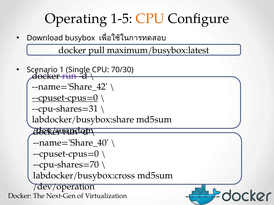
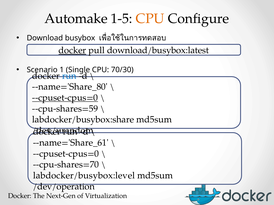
Operating: Operating -> Automake (76, 19)
docker underline: none -> present (72, 51)
maximum/busybox:latest: maximum/busybox:latest -> download/busybox:latest (158, 51)
run colour: purple -> blue (69, 76)
--name='Share_42: --name='Share_42 -> --name='Share_80 (70, 87)
--cpu-shares=31: --cpu-shares=31 -> --cpu-shares=59 (65, 109)
--name='Share_40: --name='Share_40 -> --name='Share_61 (71, 143)
labdocker/busybox:cross: labdocker/busybox:cross -> labdocker/busybox:level (84, 176)
